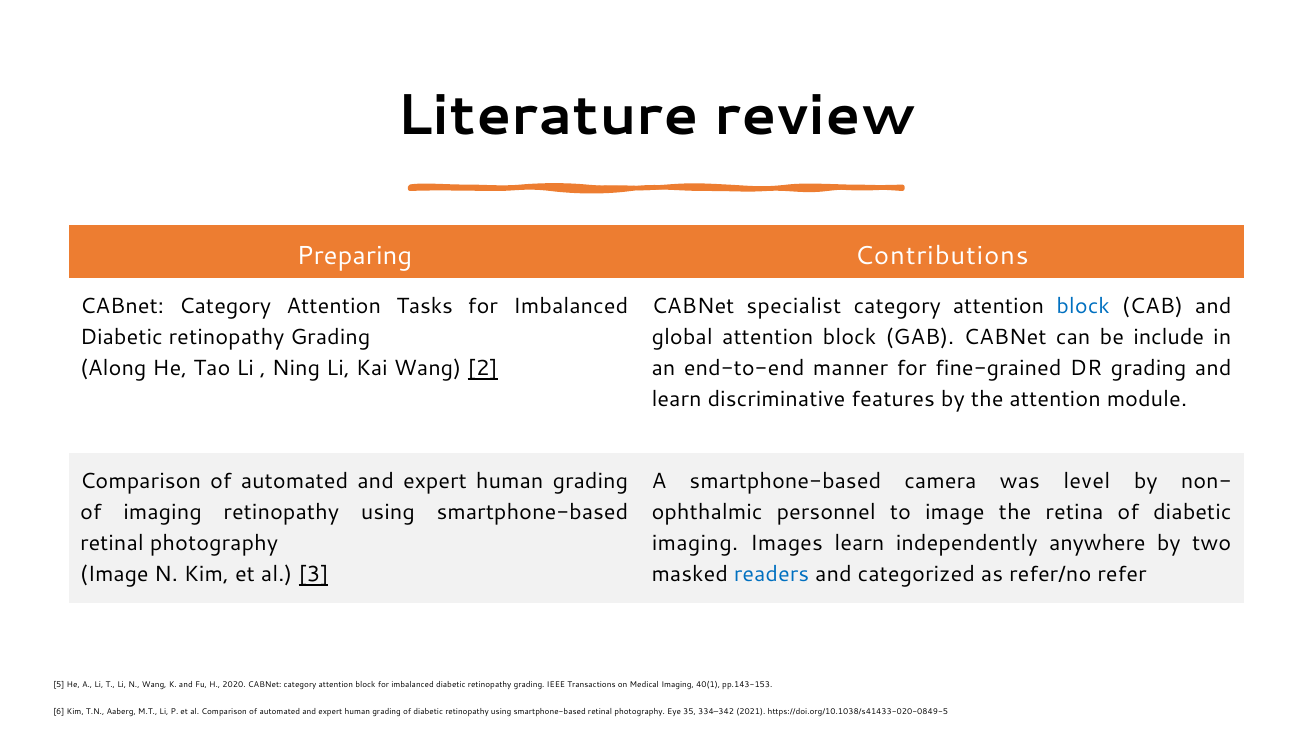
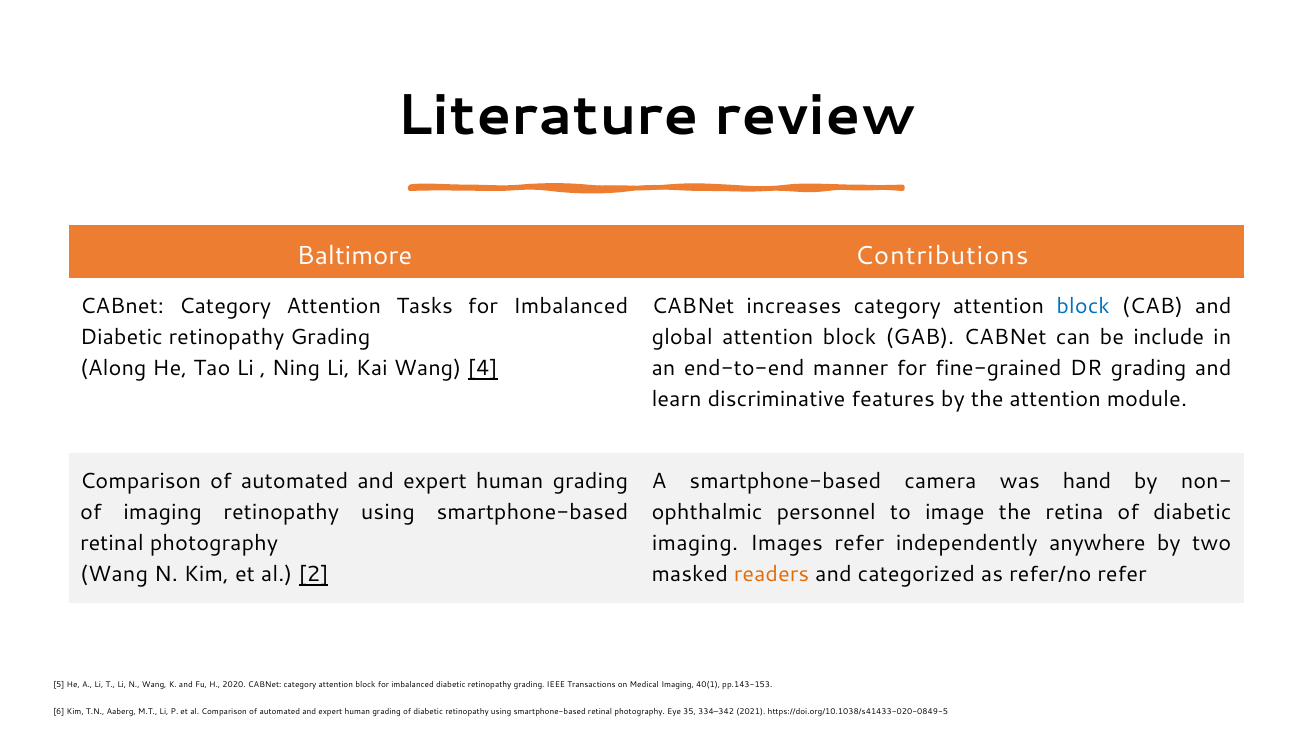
Preparing: Preparing -> Baltimore (355, 256)
specialist: specialist -> increases (794, 306)
2: 2 -> 4 (483, 368)
level: level -> hand (1087, 481)
Images learn: learn -> refer (859, 543)
Image: Image -> Wang (114, 574)
3: 3 -> 2 (314, 574)
readers colour: blue -> orange (772, 574)
